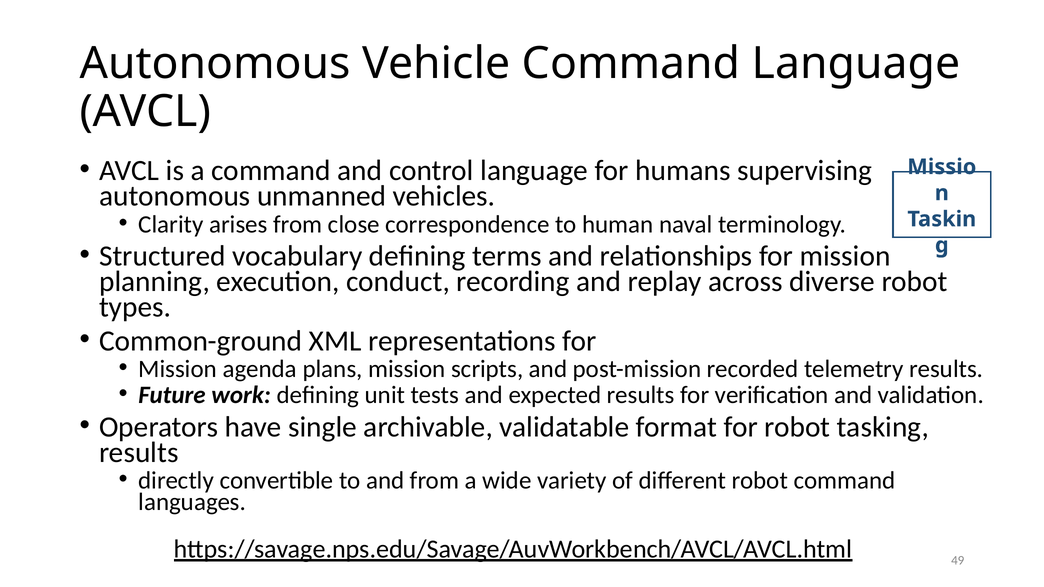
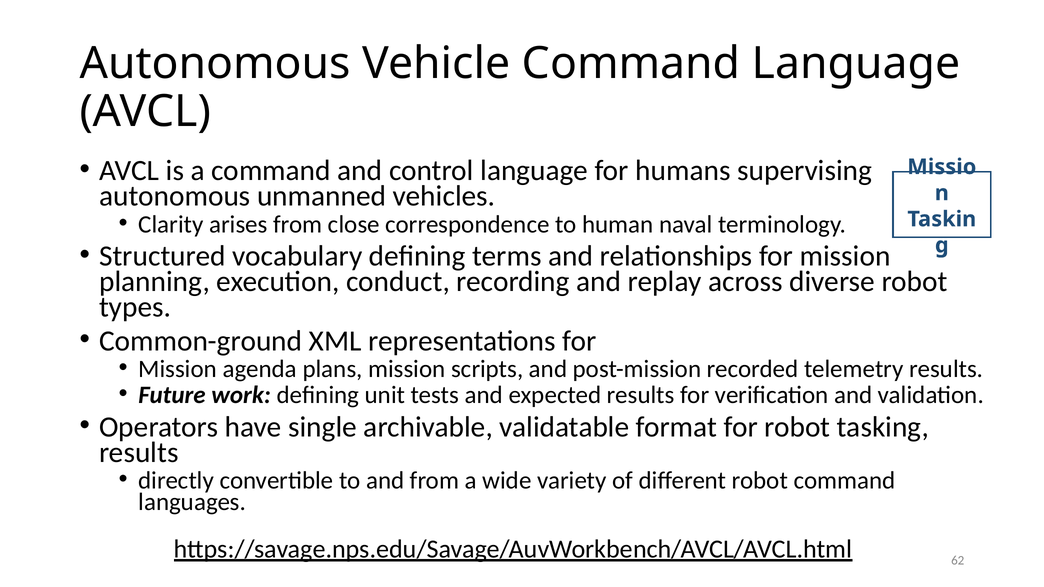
49: 49 -> 62 (958, 561)
